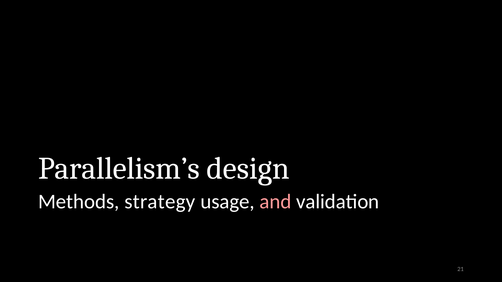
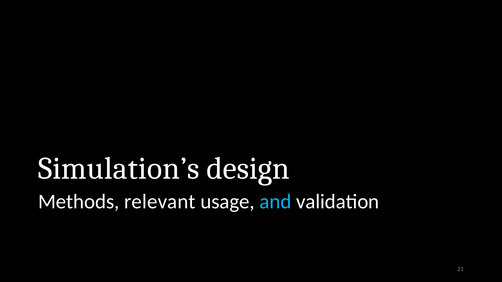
Parallelism’s: Parallelism’s -> Simulation’s (119, 169)
strategy: strategy -> relevant (160, 202)
and colour: pink -> light blue (276, 202)
